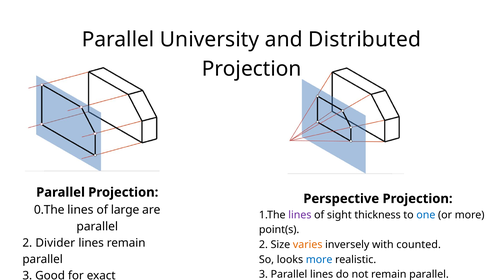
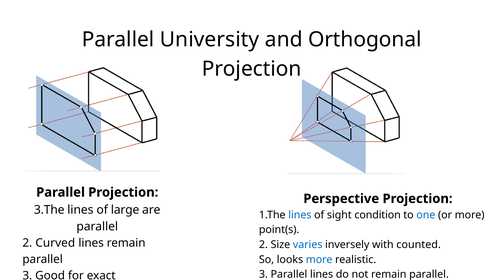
Distributed: Distributed -> Orthogonal (365, 39)
0.The: 0.The -> 3.The (49, 209)
lines colour: purple -> blue (300, 215)
thickness: thickness -> condition (378, 215)
Divider: Divider -> Curved (55, 243)
varies colour: orange -> blue (308, 244)
